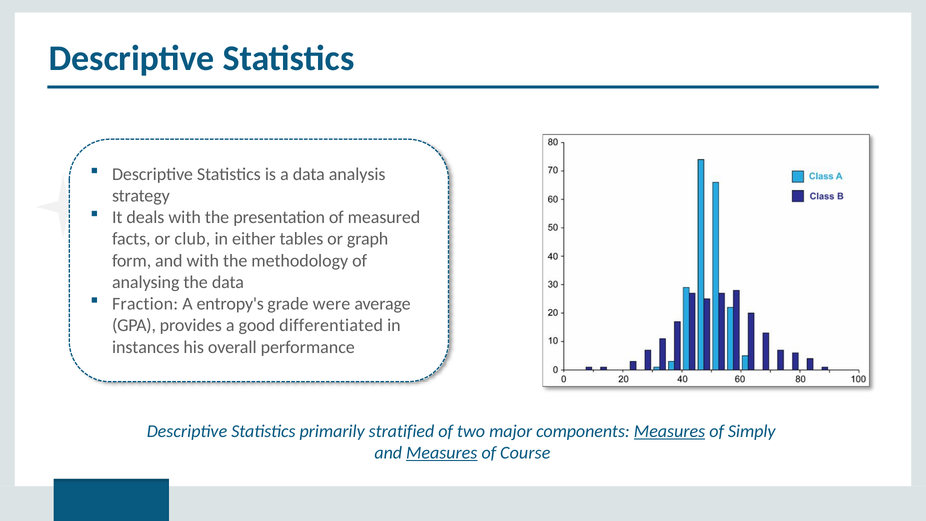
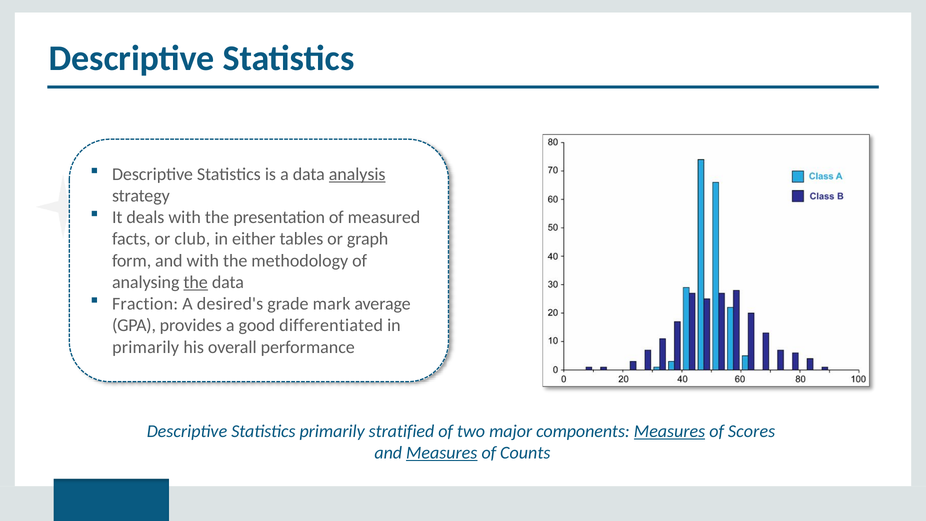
analysis underline: none -> present (357, 174)
the underline: none -> present (196, 282)
entropy's: entropy's -> desired's (230, 304)
were: were -> mark (332, 304)
instances: instances -> primarily (146, 347)
Simply: Simply -> Scores (752, 431)
Course: Course -> Counts (525, 453)
